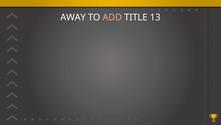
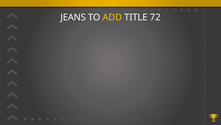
AWAY: AWAY -> JEANS (73, 17)
ADD colour: pink -> yellow (112, 17)
13: 13 -> 72 (155, 17)
